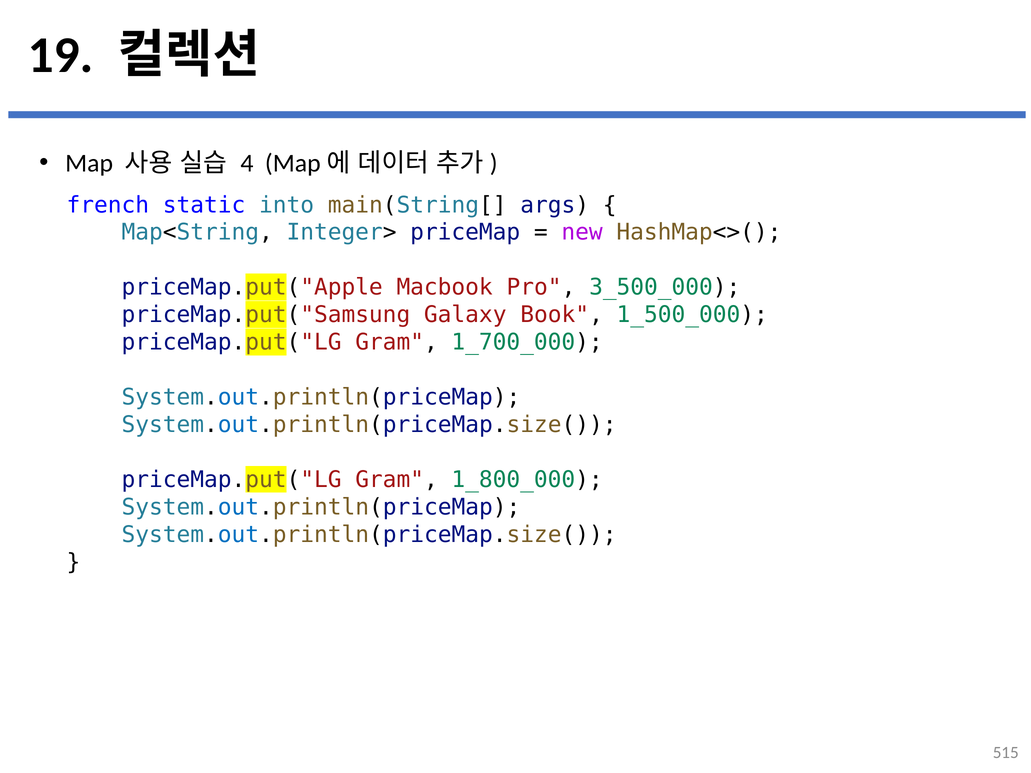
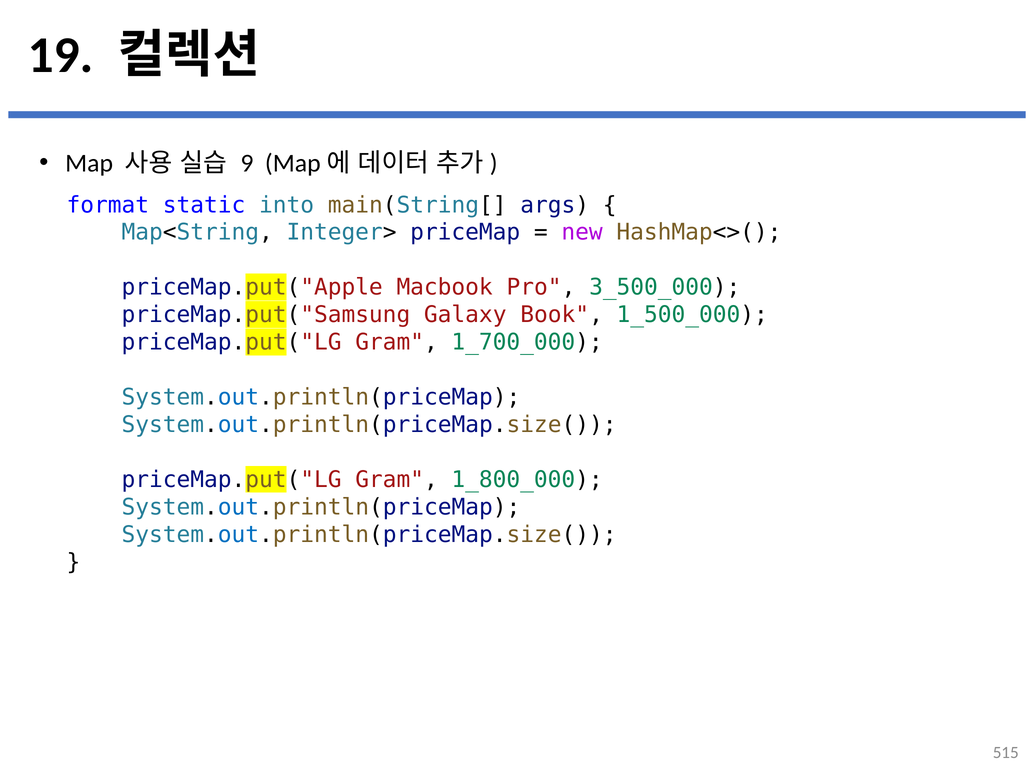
4: 4 -> 9 (247, 163)
french: french -> format (108, 205)
